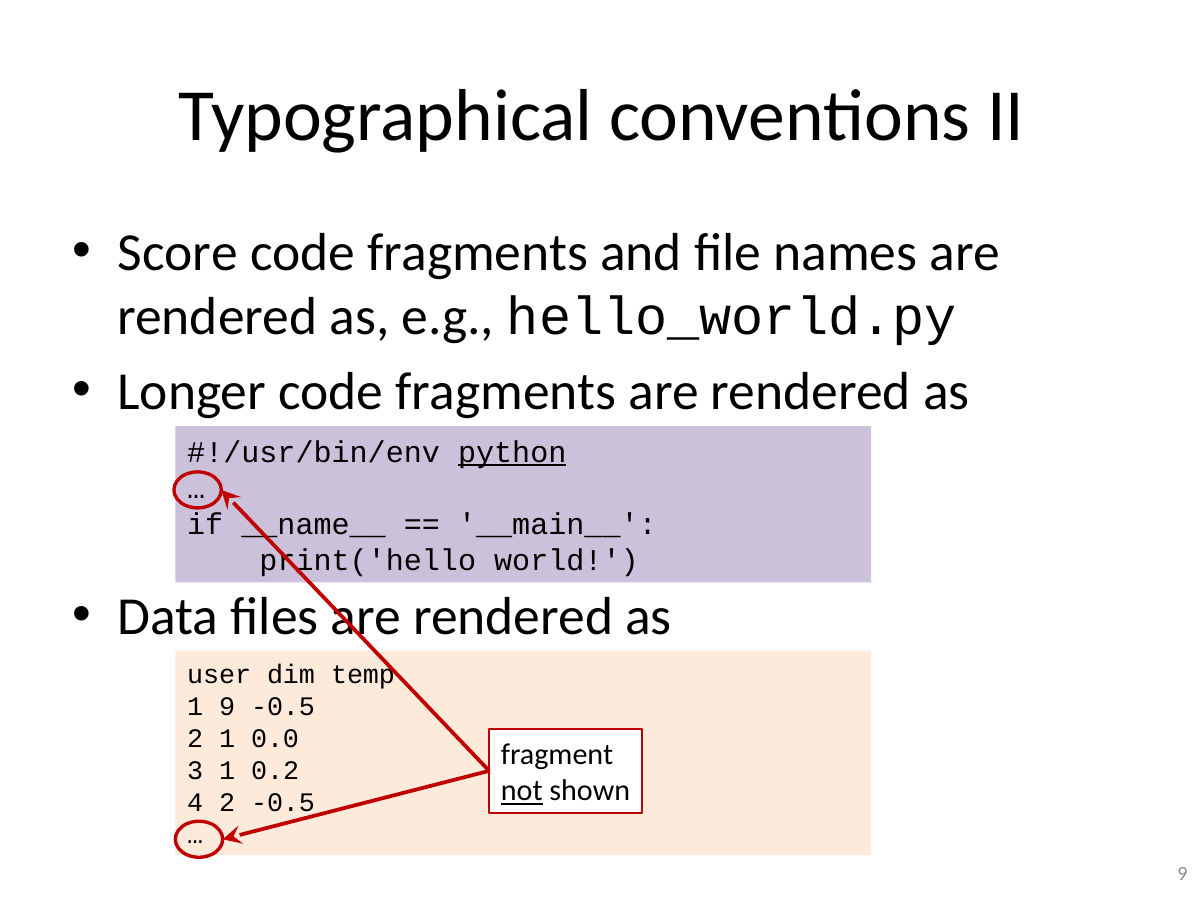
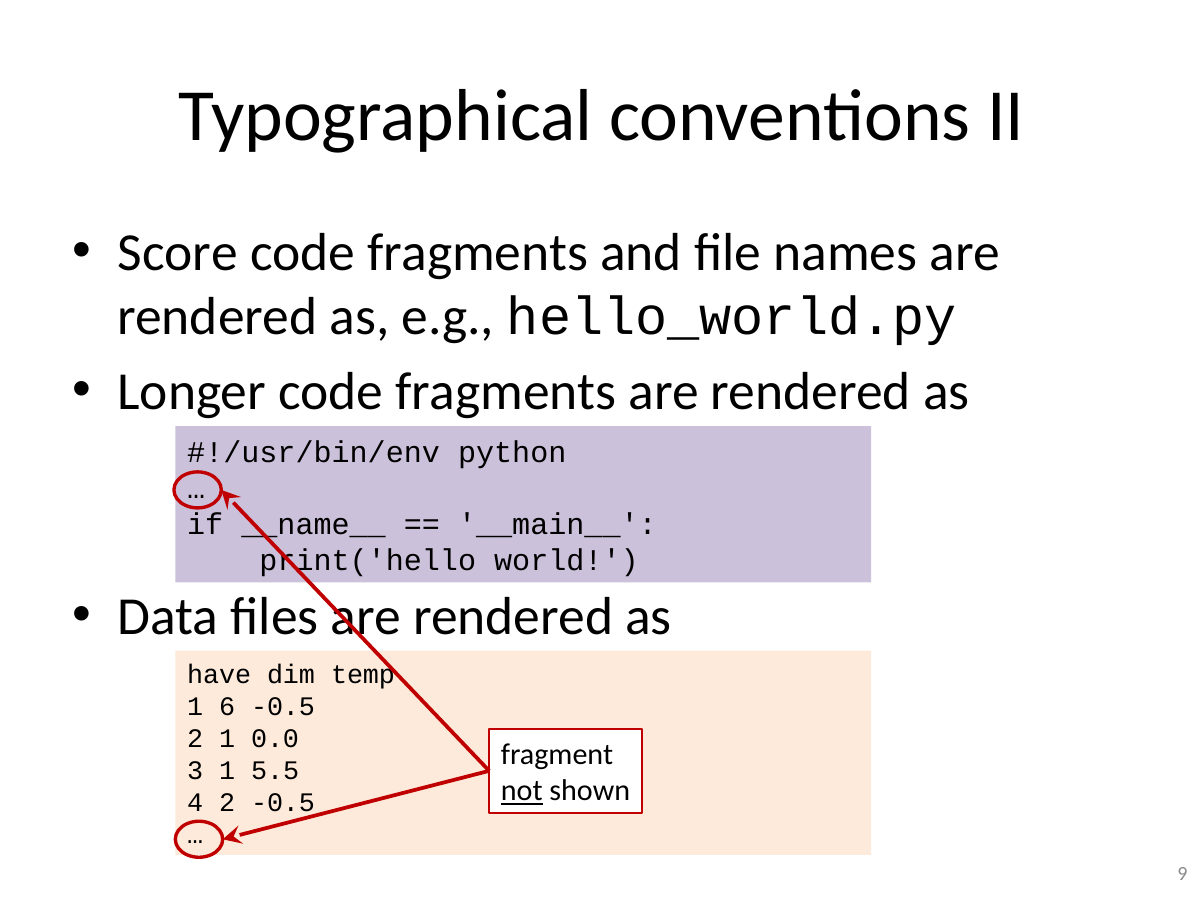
python underline: present -> none (512, 452)
user: user -> have (219, 674)
1 9: 9 -> 6 (227, 706)
0.2: 0.2 -> 5.5 (275, 771)
